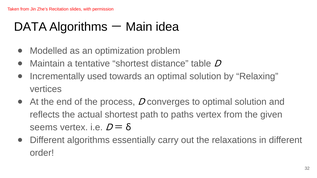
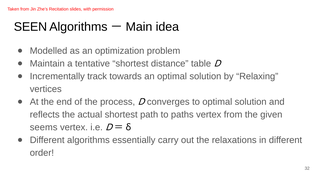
DATA: DATA -> SEEN (30, 27)
used: used -> track (97, 76)
